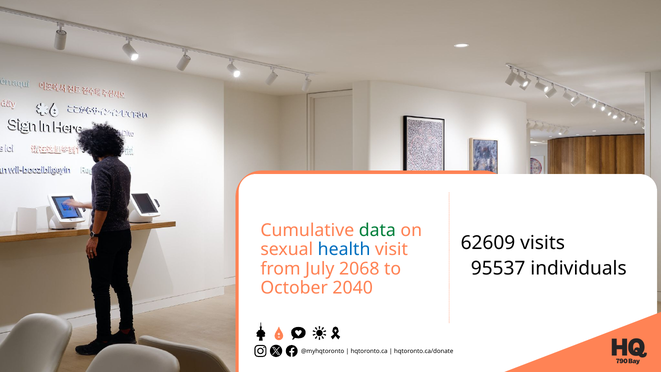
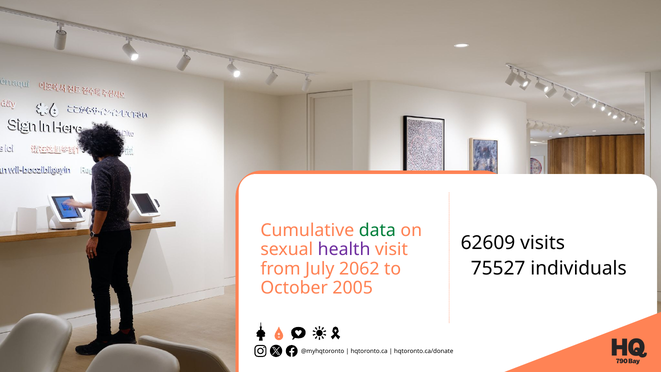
health colour: blue -> purple (344, 250)
95537: 95537 -> 75527 (498, 268)
2068: 2068 -> 2062 (359, 269)
2040: 2040 -> 2005 (353, 288)
